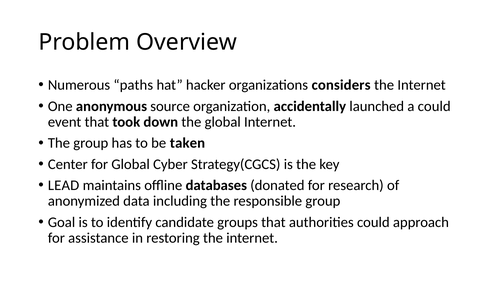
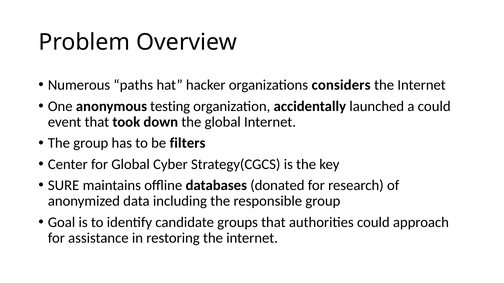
source: source -> testing (170, 106)
taken: taken -> filters (188, 143)
LEAD: LEAD -> SURE (64, 186)
